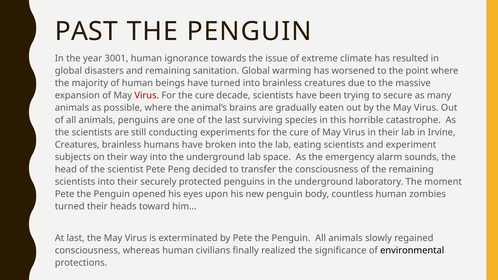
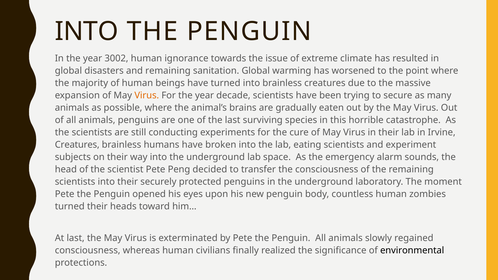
PAST: PAST -> INTO (87, 32)
3001: 3001 -> 3002 (116, 59)
Virus colour: red -> orange (147, 96)
cure: cure -> year (204, 96)
